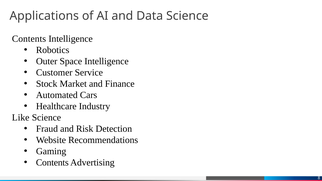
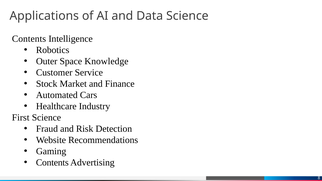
Space Intelligence: Intelligence -> Knowledge (106, 61)
Like: Like -> First (21, 118)
